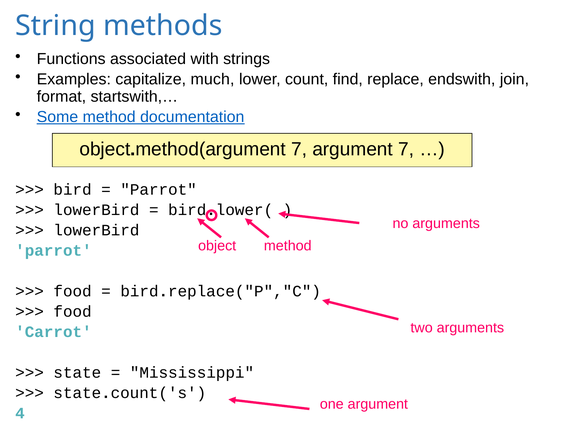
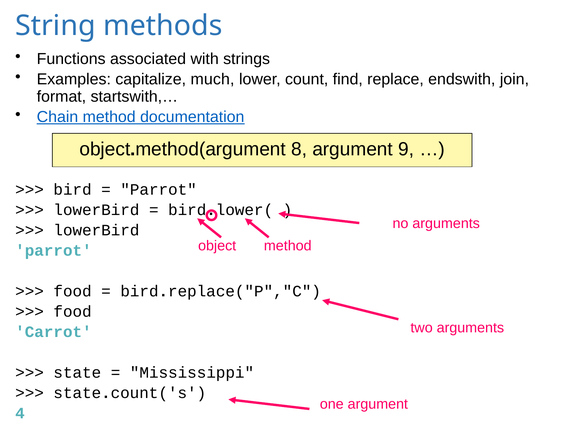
Some: Some -> Chain (57, 117)
object.method(argument 7: 7 -> 8 (299, 149)
argument 7: 7 -> 9 (406, 149)
